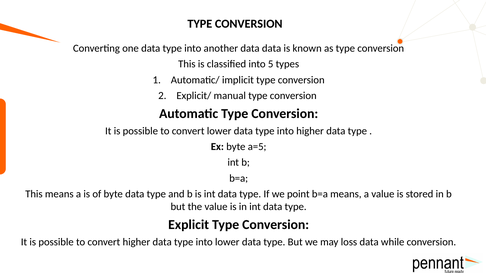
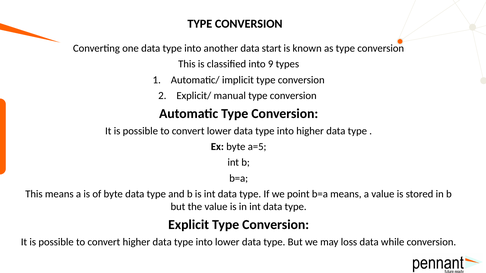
data data: data -> start (272, 48)
5: 5 -> 9 (271, 64)
